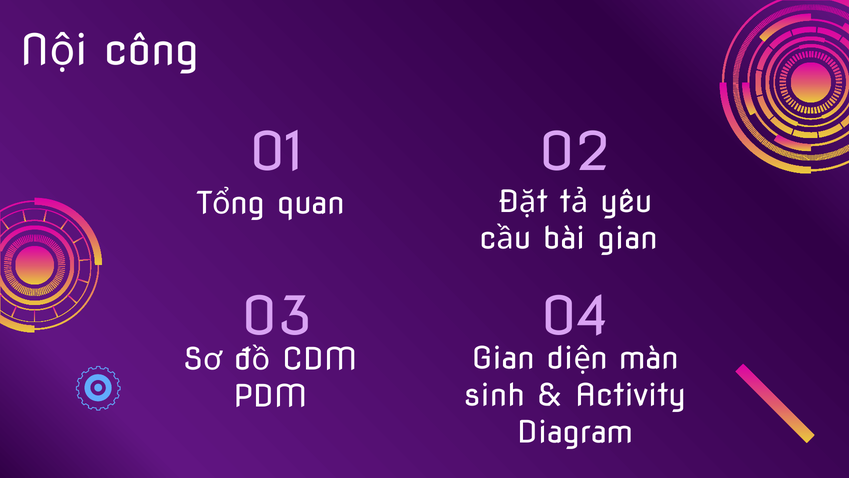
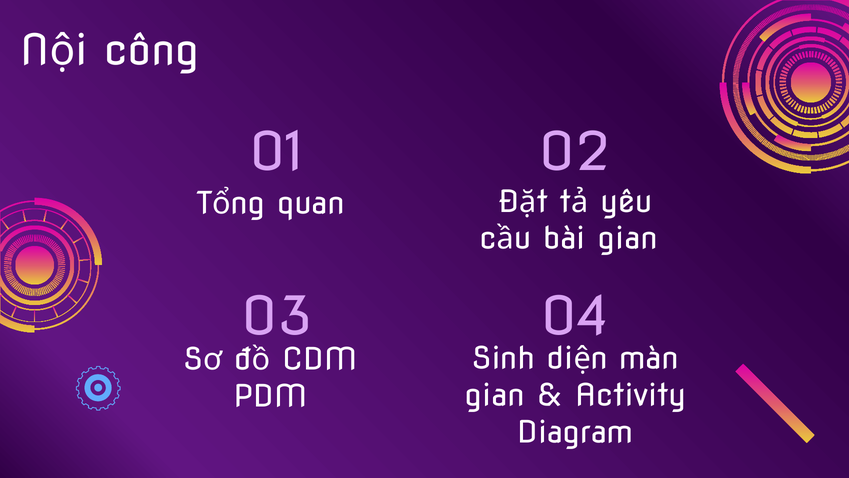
Gian: Gian -> Sinh (503, 358)
sinh: sinh -> gian (495, 395)
